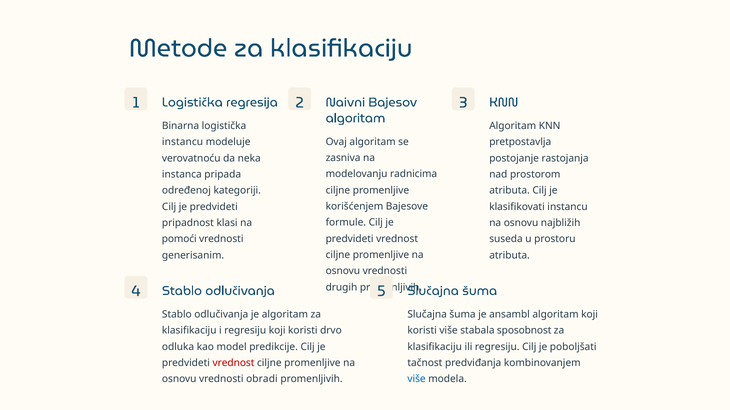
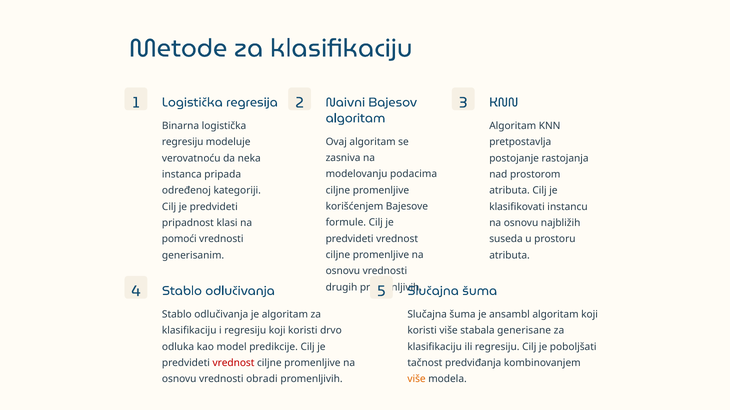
instancu: instancu -> regresiju (183, 142)
radnicima: radnicima -> podacima (414, 174)
sposobnost: sposobnost -> generisane (524, 331)
više colour: blue -> orange (417, 380)
